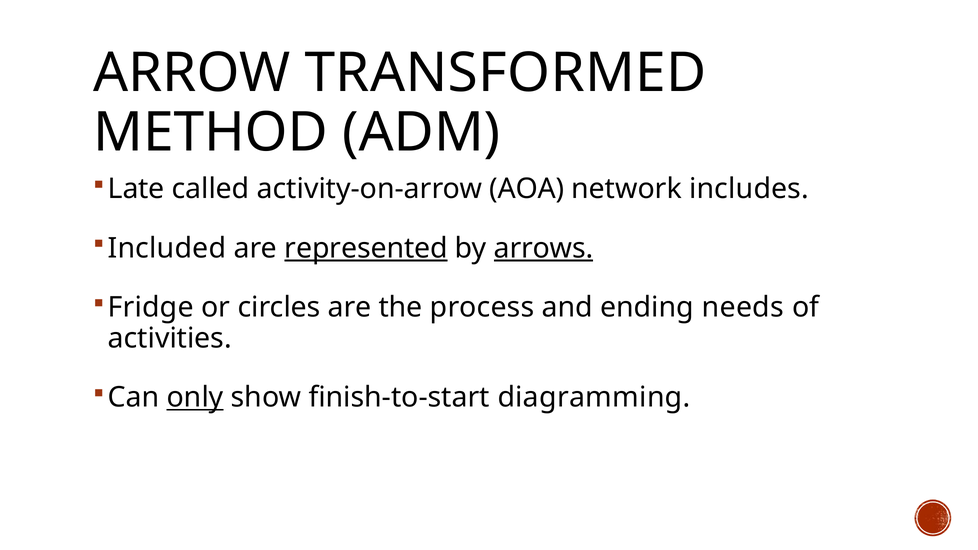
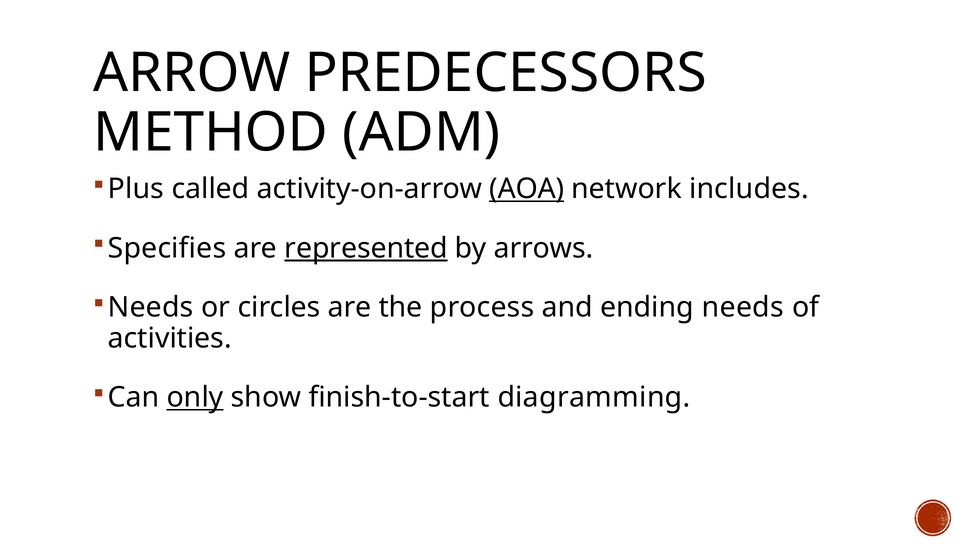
TRANSFORMED: TRANSFORMED -> PREDECESSORS (506, 73)
Late: Late -> Plus (136, 189)
AOA underline: none -> present (527, 189)
Included: Included -> Specifies (167, 248)
arrows underline: present -> none (544, 248)
Fridge: Fridge -> Needs (151, 308)
